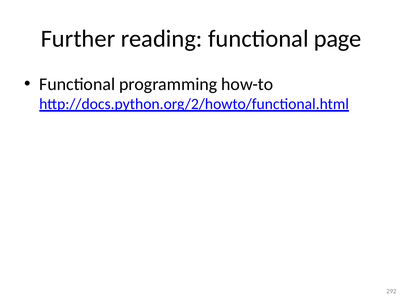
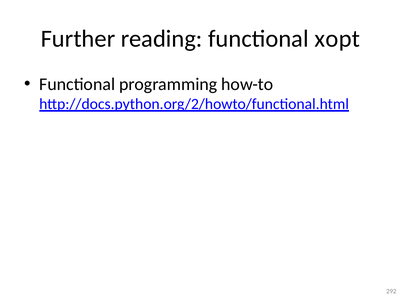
page: page -> xopt (337, 39)
